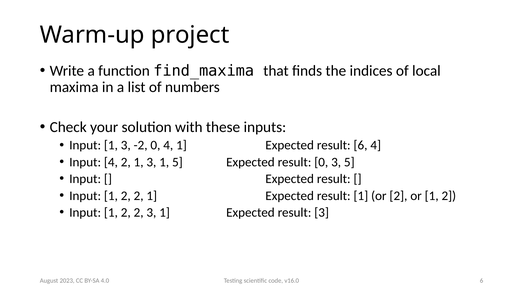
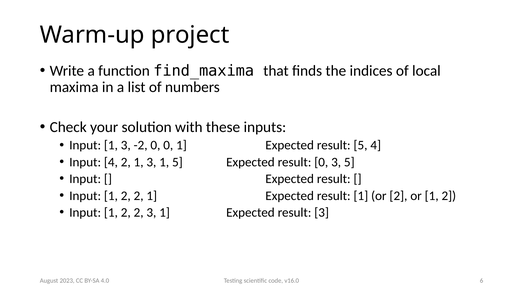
0 4: 4 -> 0 (168, 145)
result 6: 6 -> 5 (360, 145)
